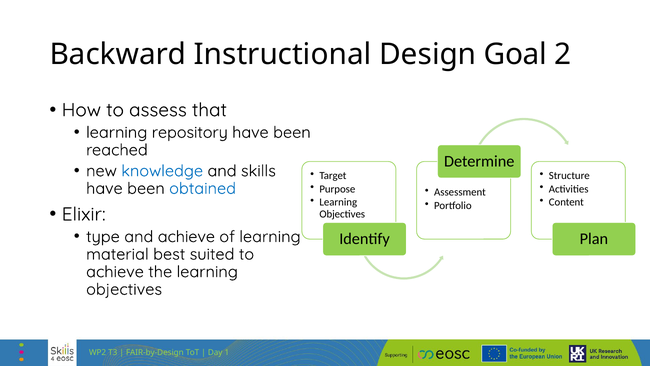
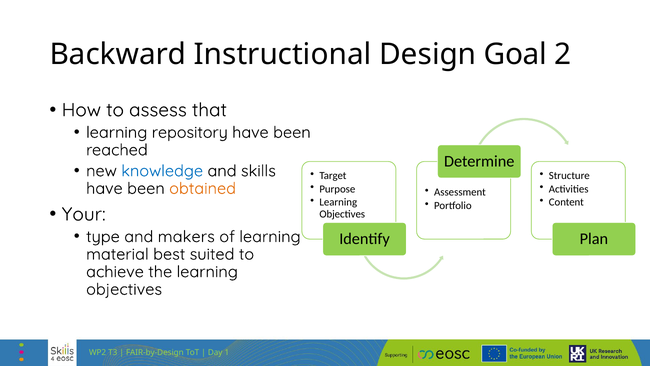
obtained colour: blue -> orange (203, 188)
Elixir: Elixir -> Your (84, 214)
and achieve: achieve -> makers (186, 236)
